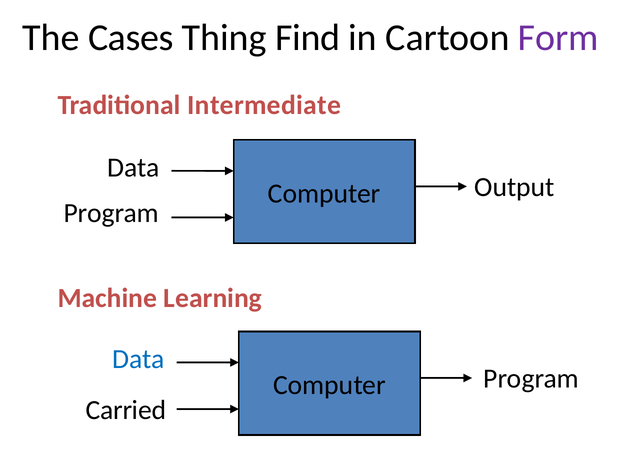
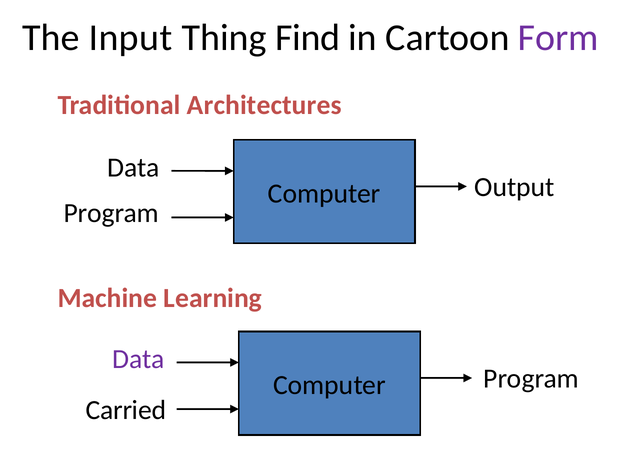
Cases: Cases -> Input (130, 38)
Intermediate: Intermediate -> Architectures (264, 105)
Data colour: blue -> purple (138, 360)
